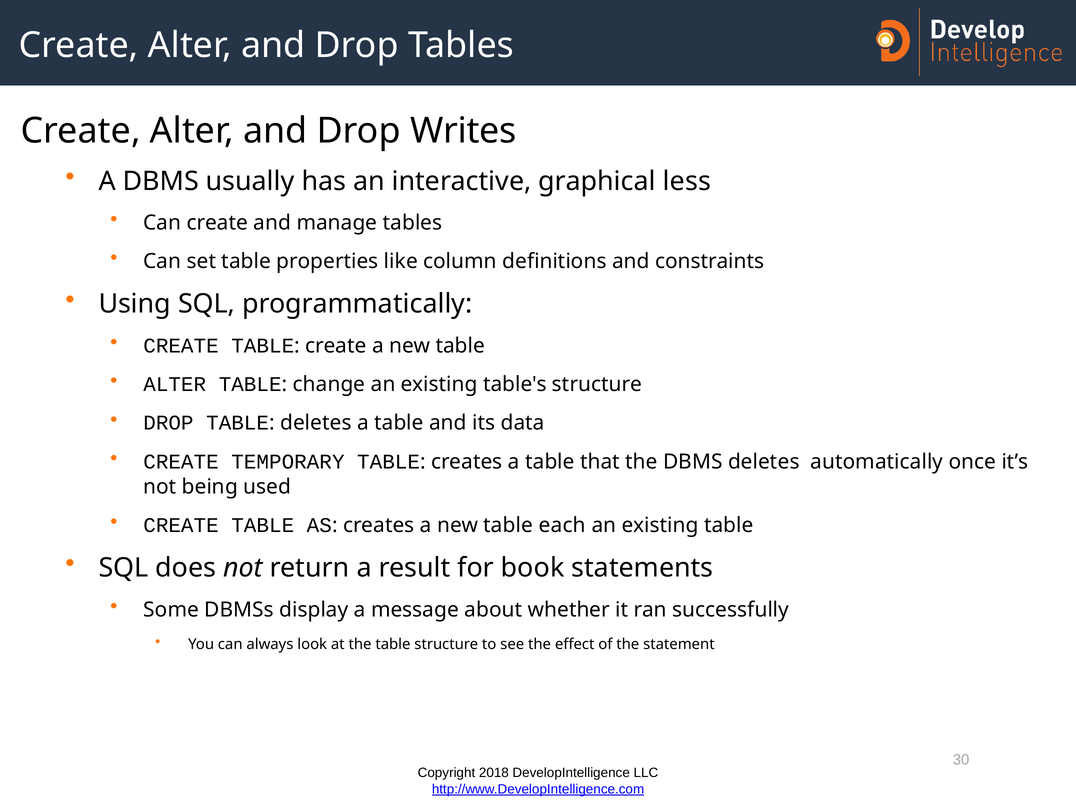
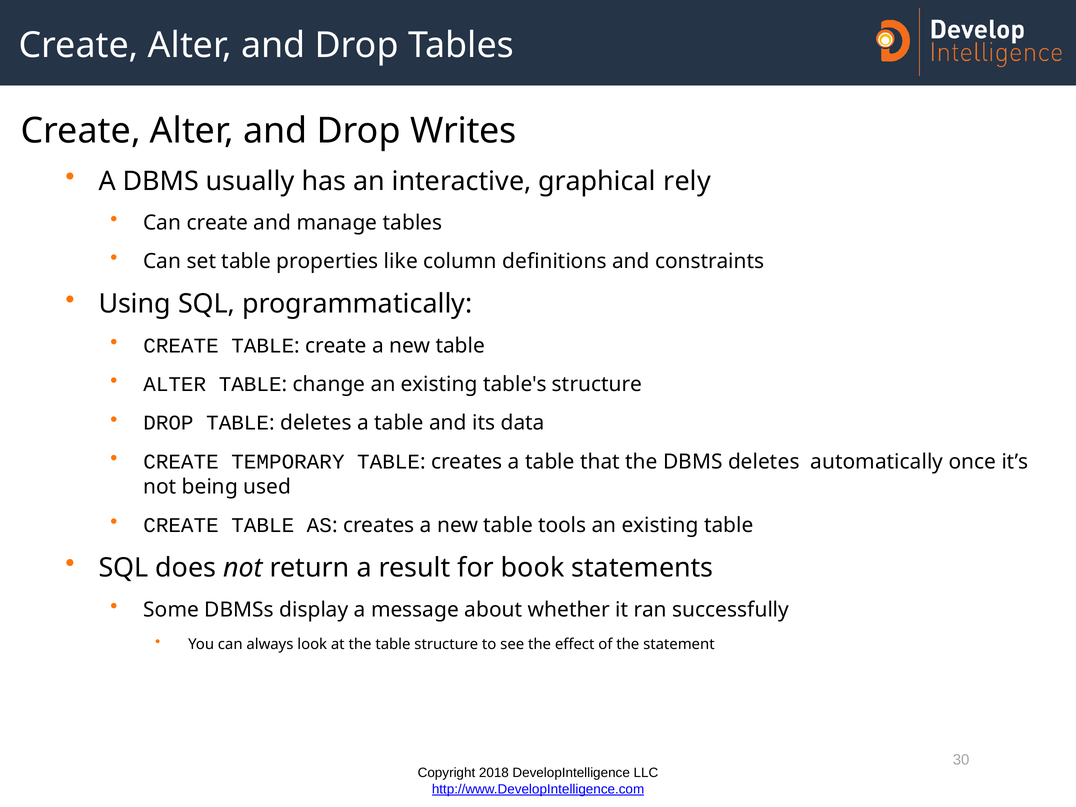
less: less -> rely (687, 181)
each: each -> tools (562, 525)
